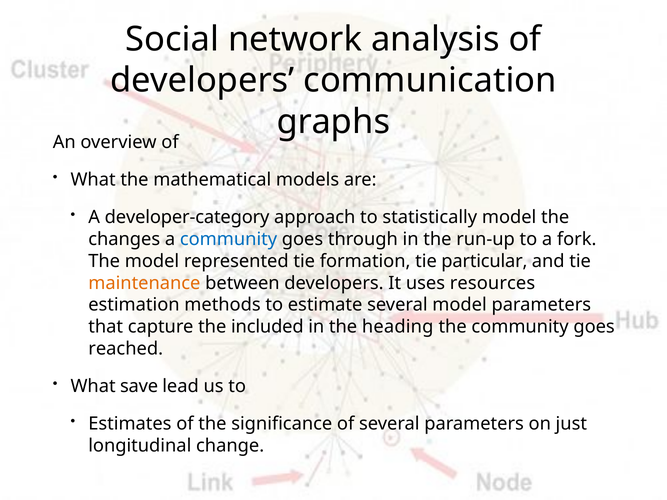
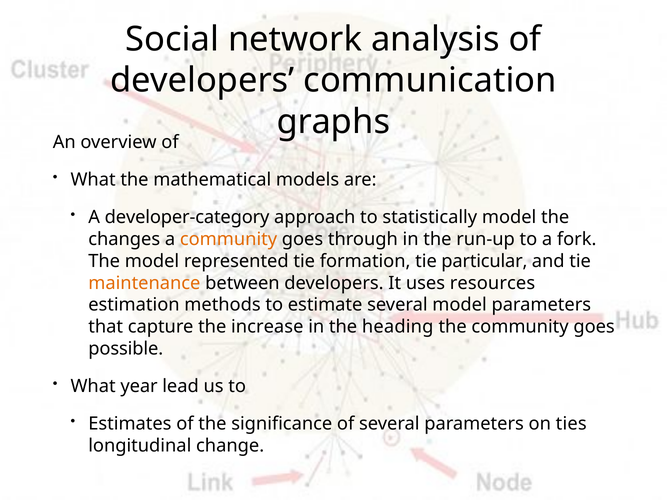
community colour: blue -> orange (229, 239)
included: included -> increase (267, 327)
reached: reached -> possible (126, 349)
save: save -> year (139, 387)
just: just -> ties (571, 424)
